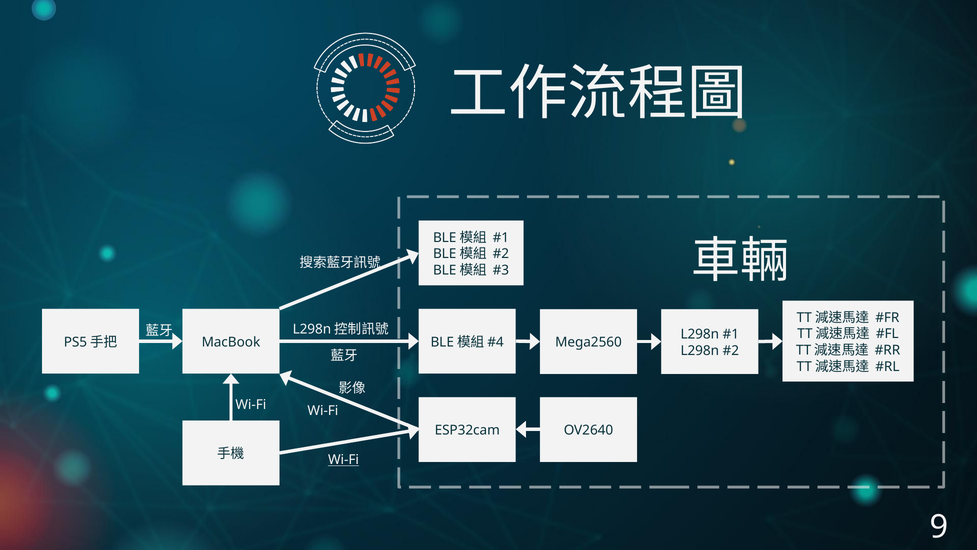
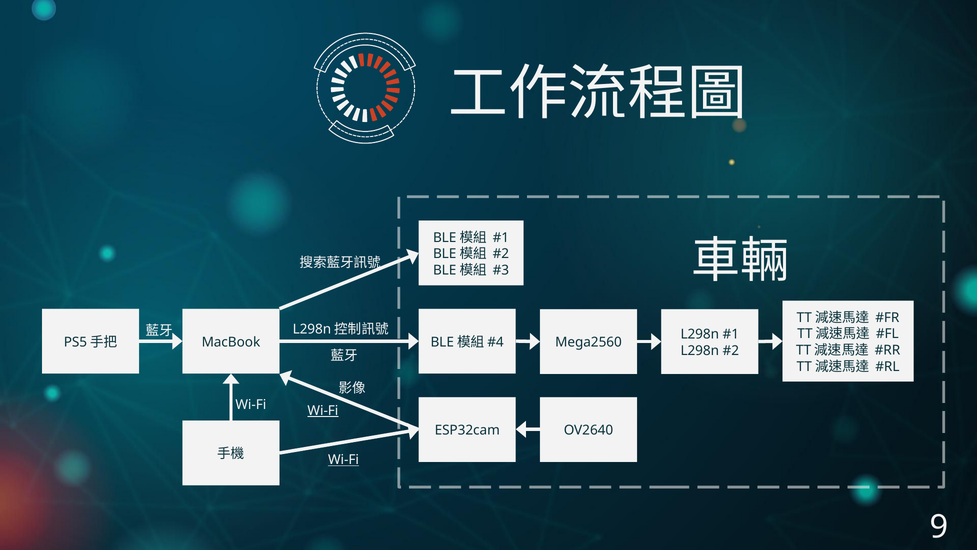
Wi-Fi underline: none -> present (323, 410)
